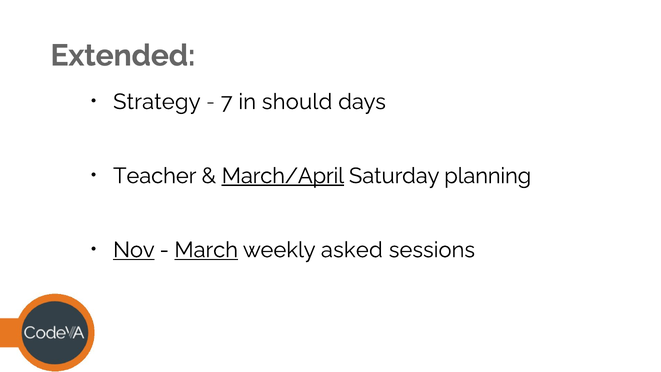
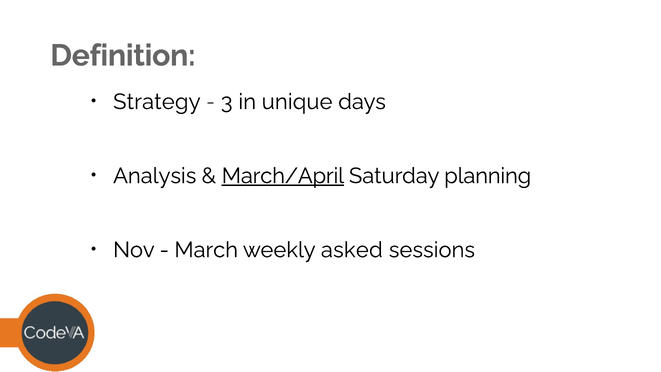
Extended: Extended -> Definition (123, 56)
7: 7 -> 3 (227, 102)
should: should -> unique (297, 102)
Teacher: Teacher -> Analysis (155, 176)
Nov underline: present -> none (134, 250)
March underline: present -> none (206, 250)
